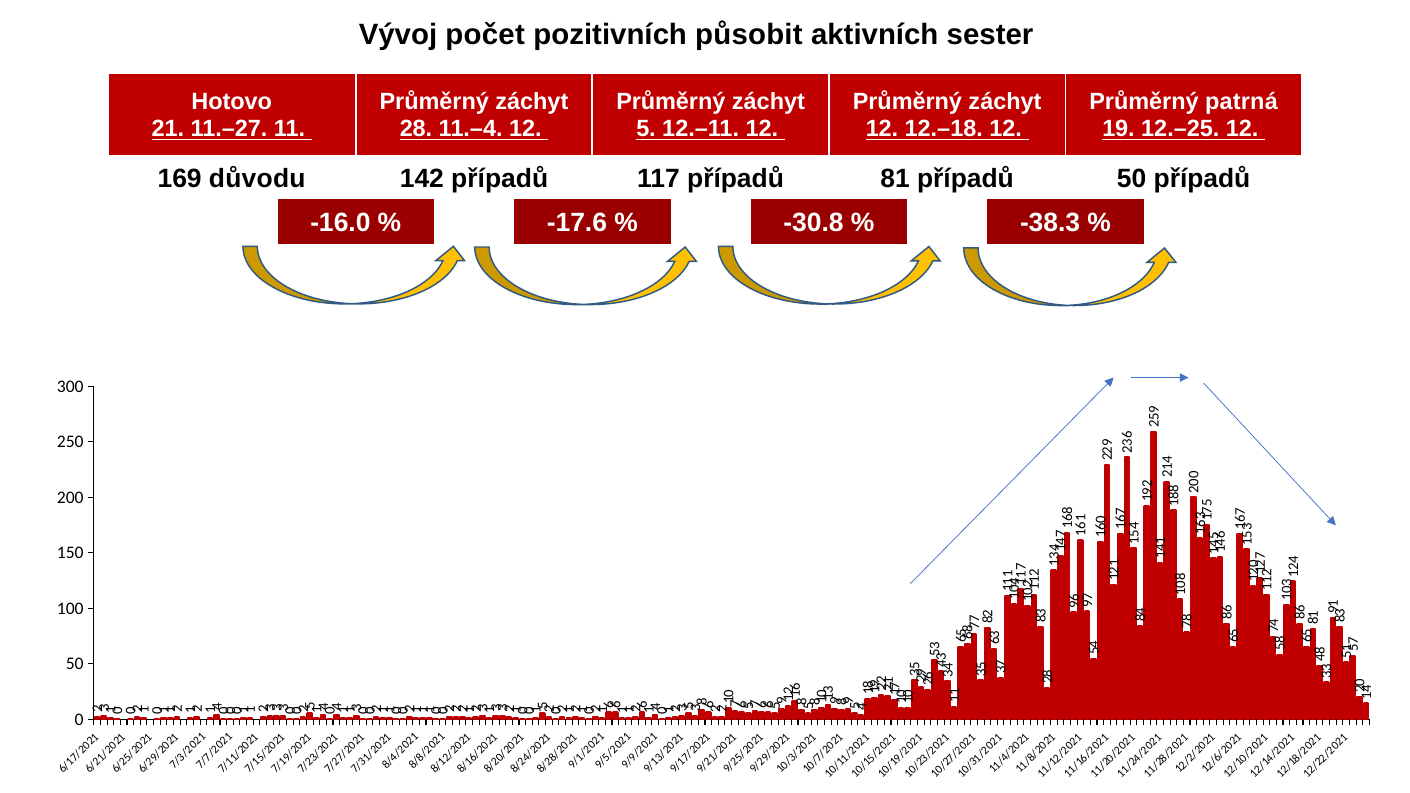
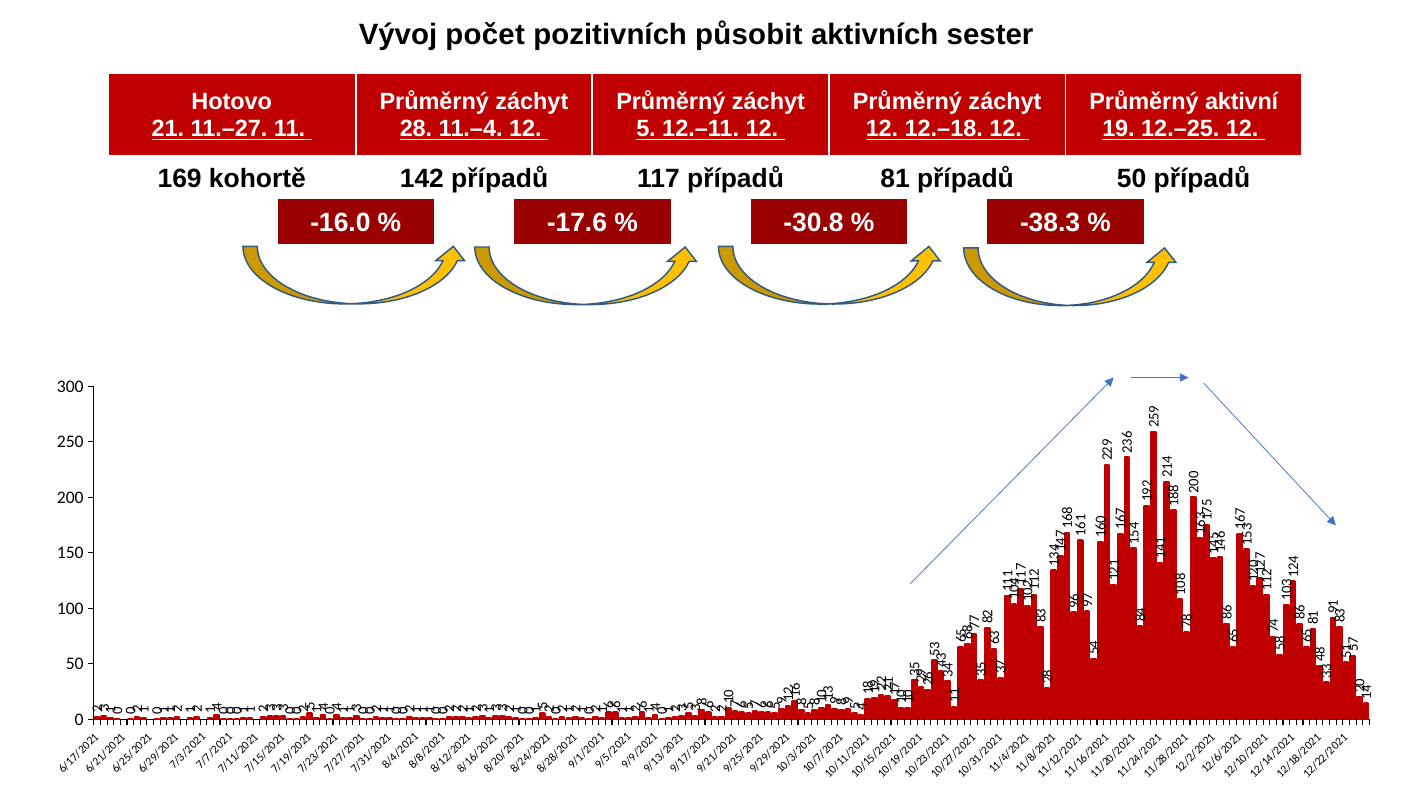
patrná: patrná -> aktivní (1242, 102)
důvodu: důvodu -> kohortě (257, 178)
